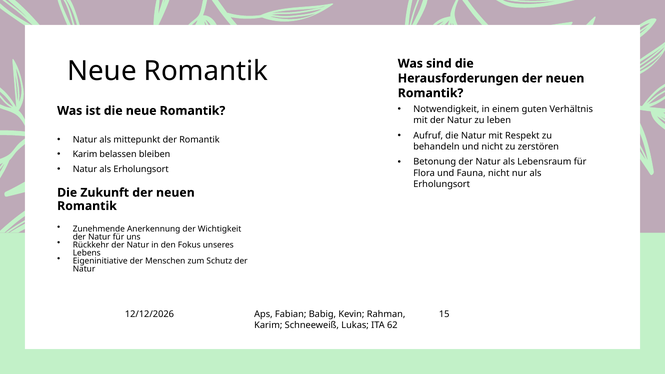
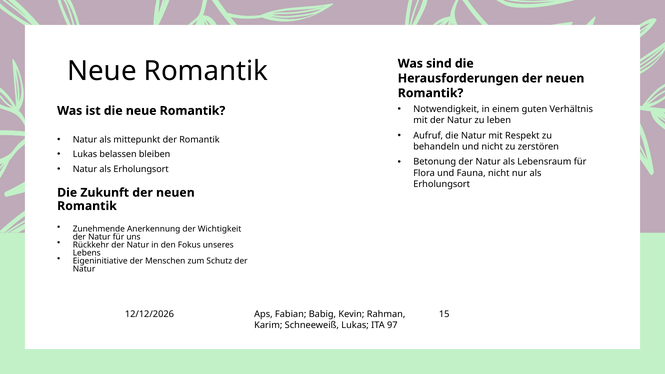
Karim: Karim -> Lukas (85, 154)
62: 62 -> 97 (392, 325)
